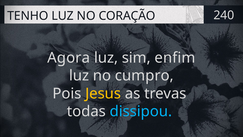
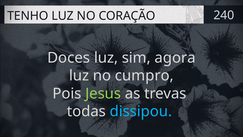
Agora: Agora -> Doces (69, 58)
enfim: enfim -> agora (175, 58)
Jesus colour: yellow -> light green (103, 93)
